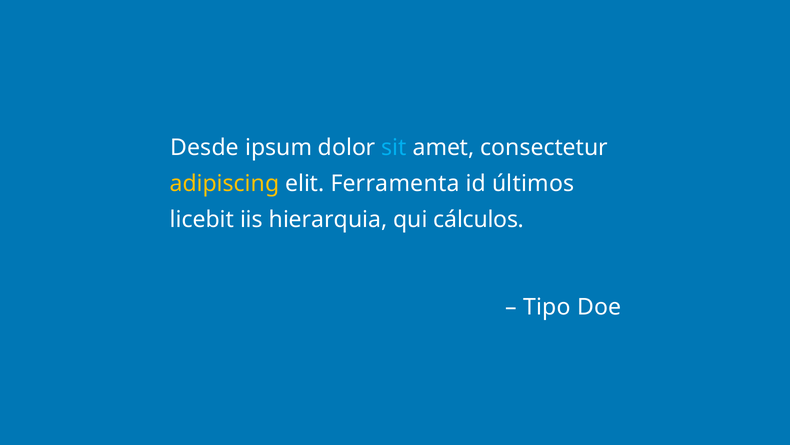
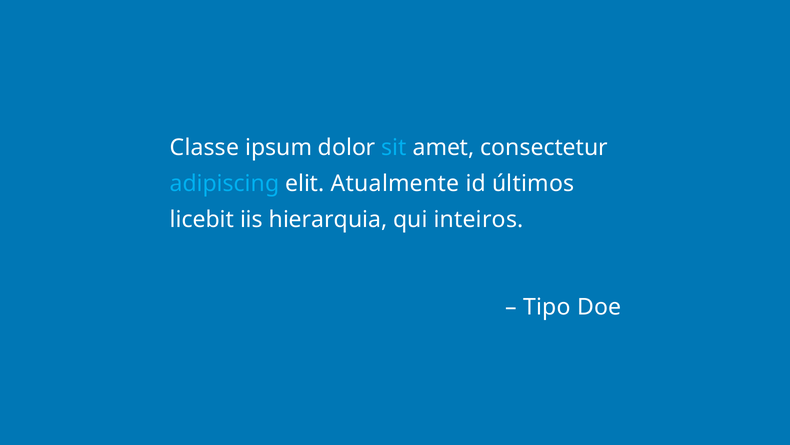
Desde: Desde -> Classe (205, 147)
adipiscing colour: yellow -> light blue (225, 183)
Ferramenta: Ferramenta -> Atualmente (395, 183)
cálculos: cálculos -> inteiros (479, 219)
